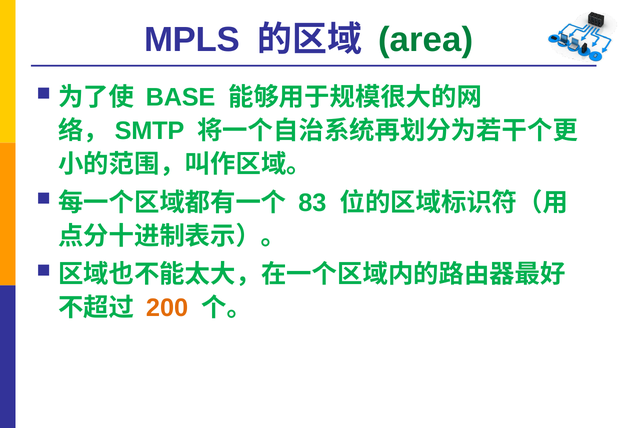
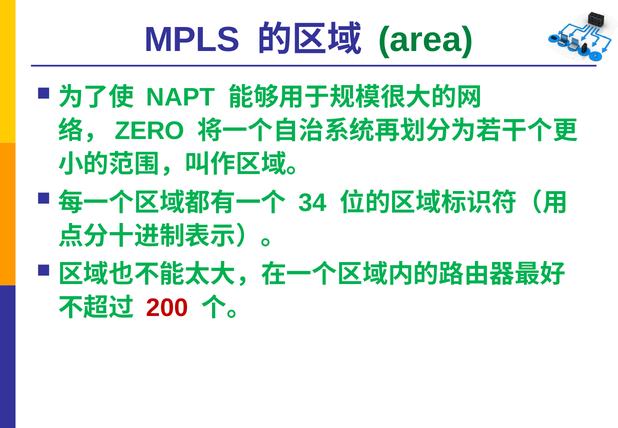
BASE: BASE -> NAPT (180, 98)
SMTP: SMTP -> ZERO (149, 131)
83: 83 -> 34 (312, 203)
200 colour: orange -> red (167, 308)
